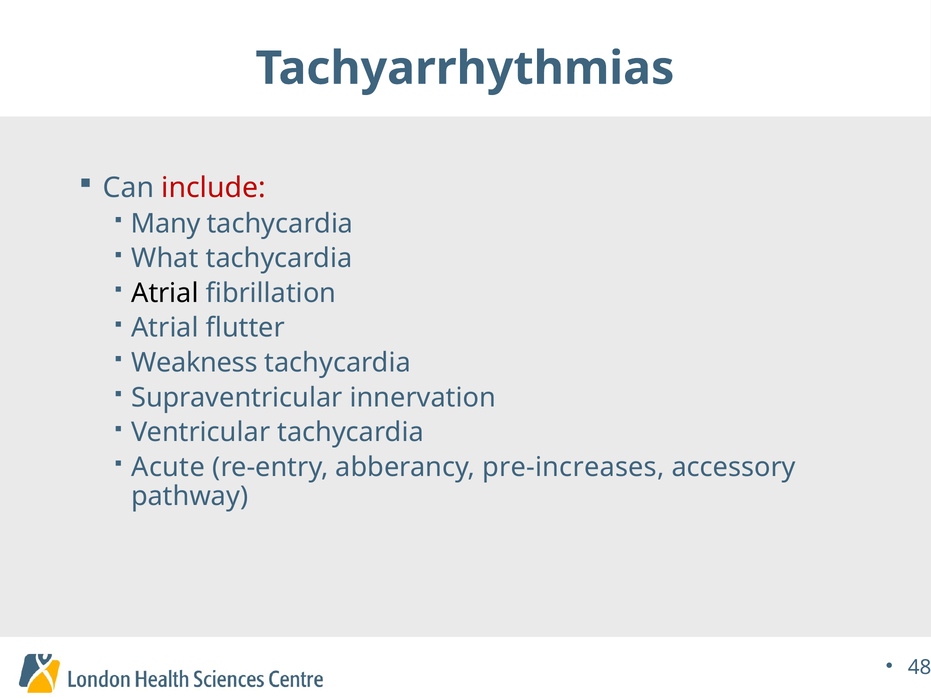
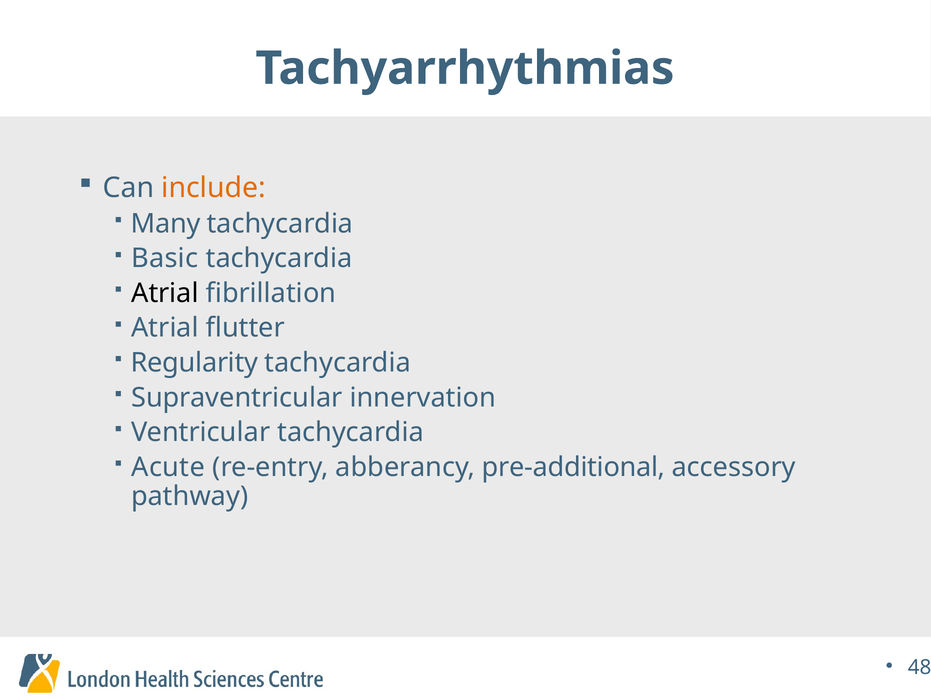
include colour: red -> orange (214, 188)
What: What -> Basic (165, 258)
Weakness: Weakness -> Regularity (194, 362)
pre-increases: pre-increases -> pre-additional (574, 467)
